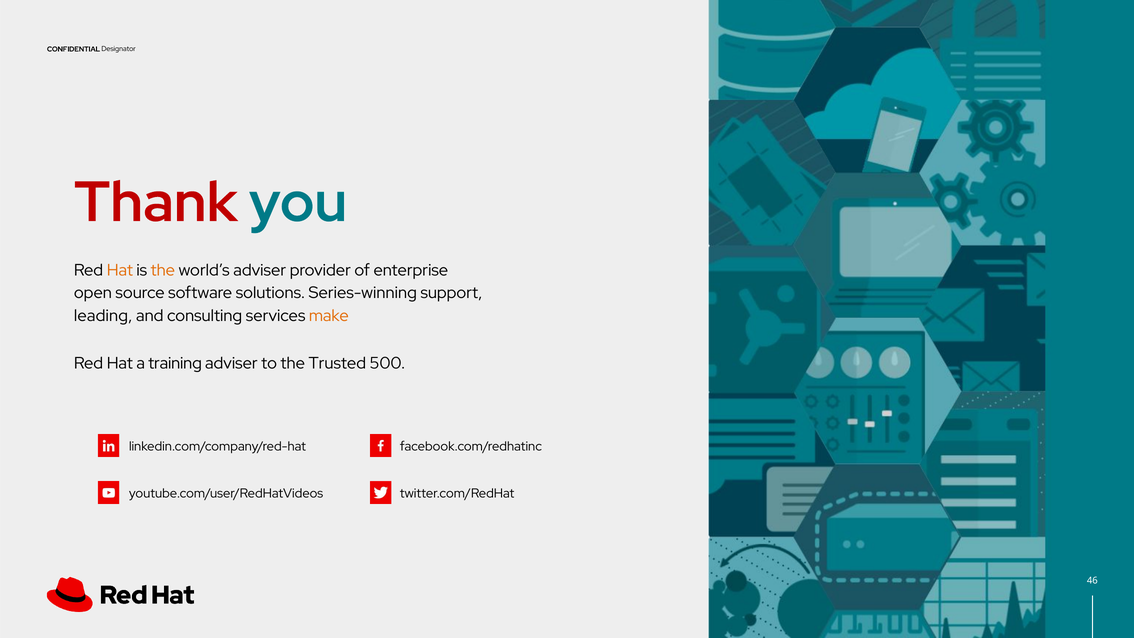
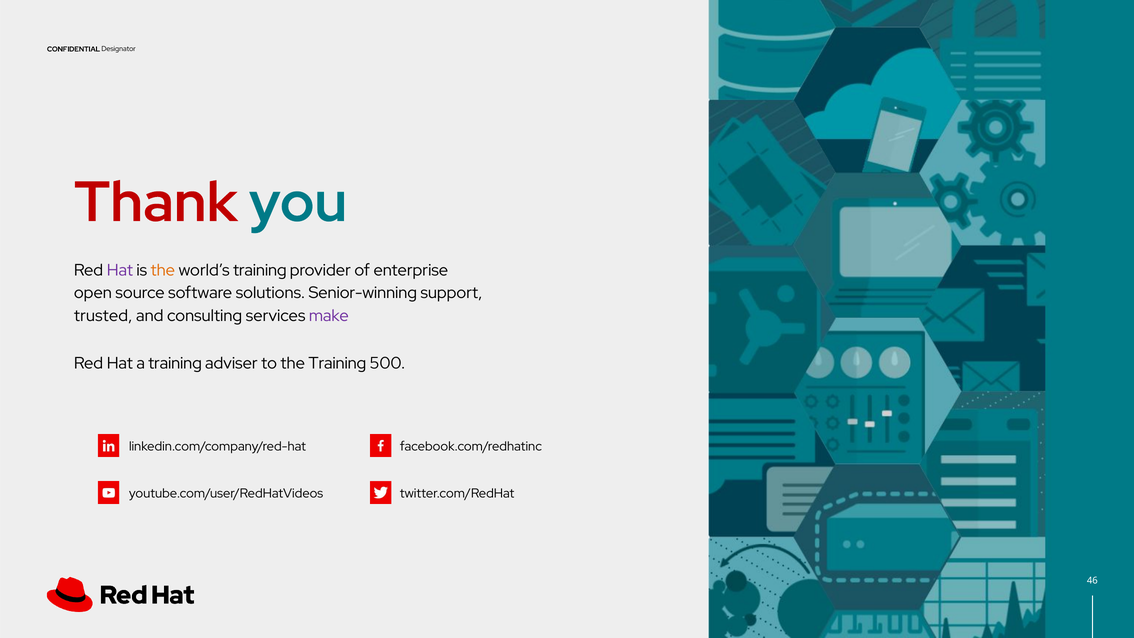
Hat colour: orange -> purple (120, 270)
world’s adviser: adviser -> training (260, 270)
Series-winning: Series-winning -> Senior-winning (363, 293)
leading: leading -> trusted (103, 316)
make colour: orange -> purple (329, 316)
the Trusted: Trusted -> Training (337, 363)
